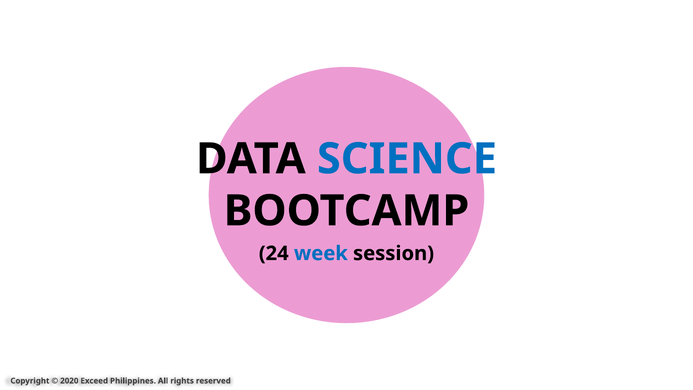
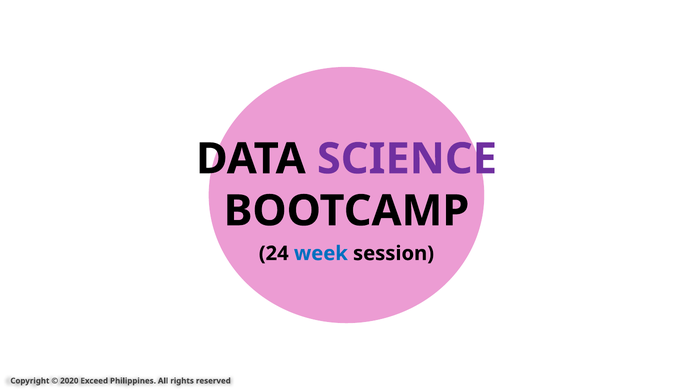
SCIENCE colour: blue -> purple (407, 159)
